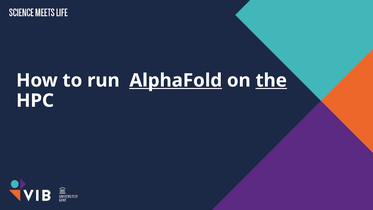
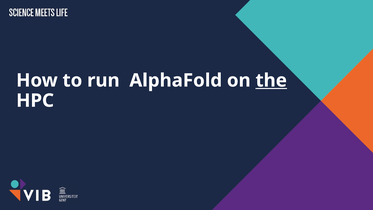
AlphaFold underline: present -> none (176, 80)
